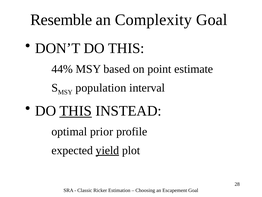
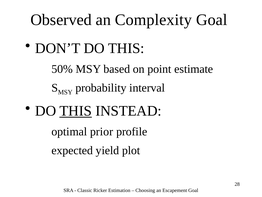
Resemble: Resemble -> Observed (61, 20)
44%: 44% -> 50% (62, 69)
population: population -> probability (101, 88)
yield underline: present -> none (107, 150)
